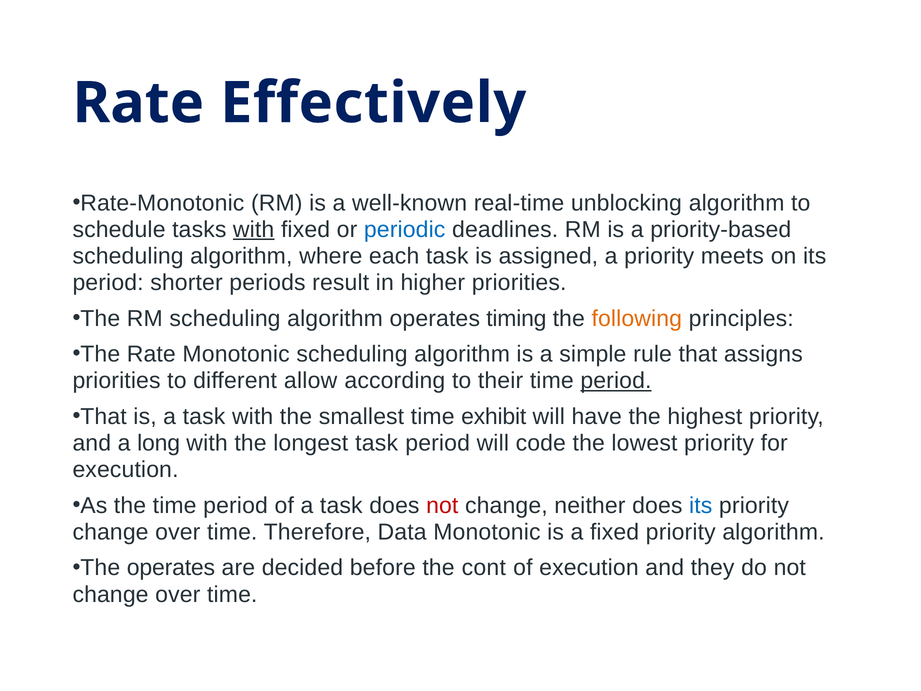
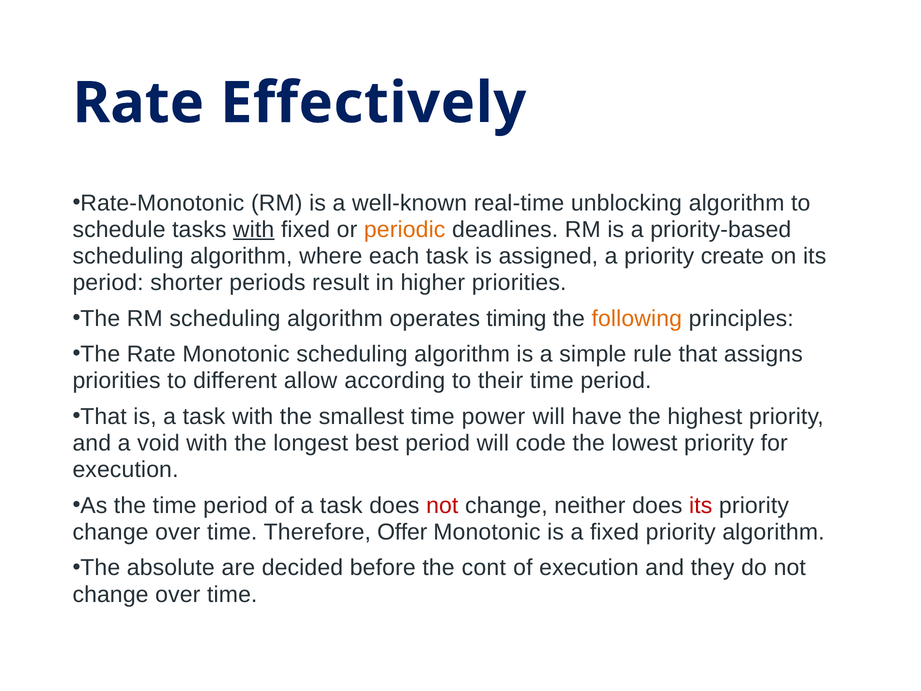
periodic colour: blue -> orange (405, 229)
meets: meets -> create (732, 256)
period underline: present -> none (616, 381)
exhibit: exhibit -> power (493, 416)
long: long -> void (158, 443)
longest task: task -> best (377, 443)
its colour: blue -> red (701, 505)
Data: Data -> Offer (402, 532)
The operates: operates -> absolute (171, 568)
